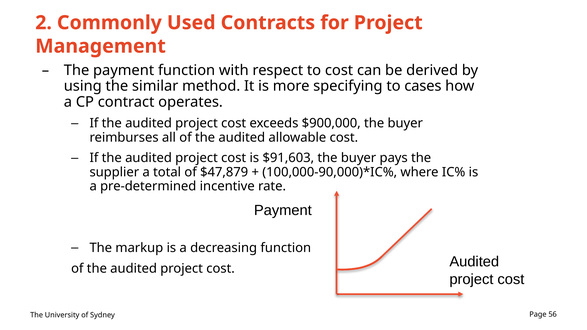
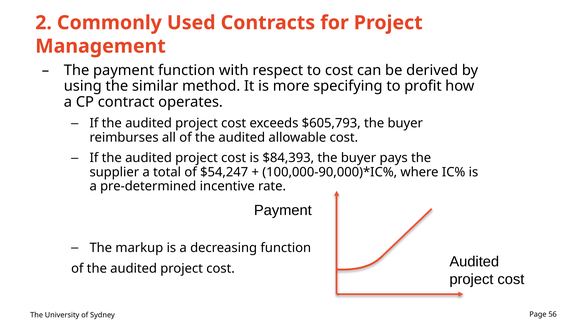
cases: cases -> profit (423, 86)
$900,000: $900,000 -> $605,793 (331, 123)
$91,603: $91,603 -> $84,393 (288, 158)
$47,879: $47,879 -> $54,247 (224, 172)
